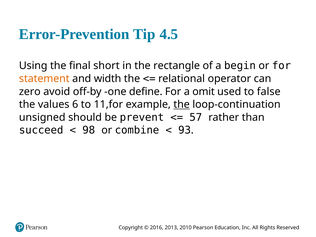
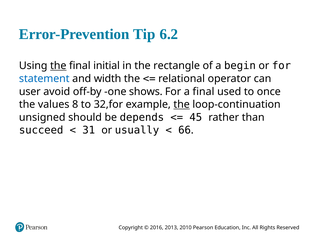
4.5: 4.5 -> 6.2 (169, 34)
the underline: none -> present (58, 66)
short: short -> initial (107, 66)
statement colour: orange -> blue (44, 79)
zero: zero -> user (30, 92)
define: define -> shows (146, 92)
a omit: omit -> final (203, 92)
false: false -> once (269, 92)
6: 6 -> 8 (75, 104)
11,for: 11,for -> 32,for (108, 104)
prevent: prevent -> depends (142, 117)
57: 57 -> 45 (196, 117)
98: 98 -> 31 (89, 130)
combine: combine -> usually (137, 130)
93: 93 -> 66 (185, 130)
